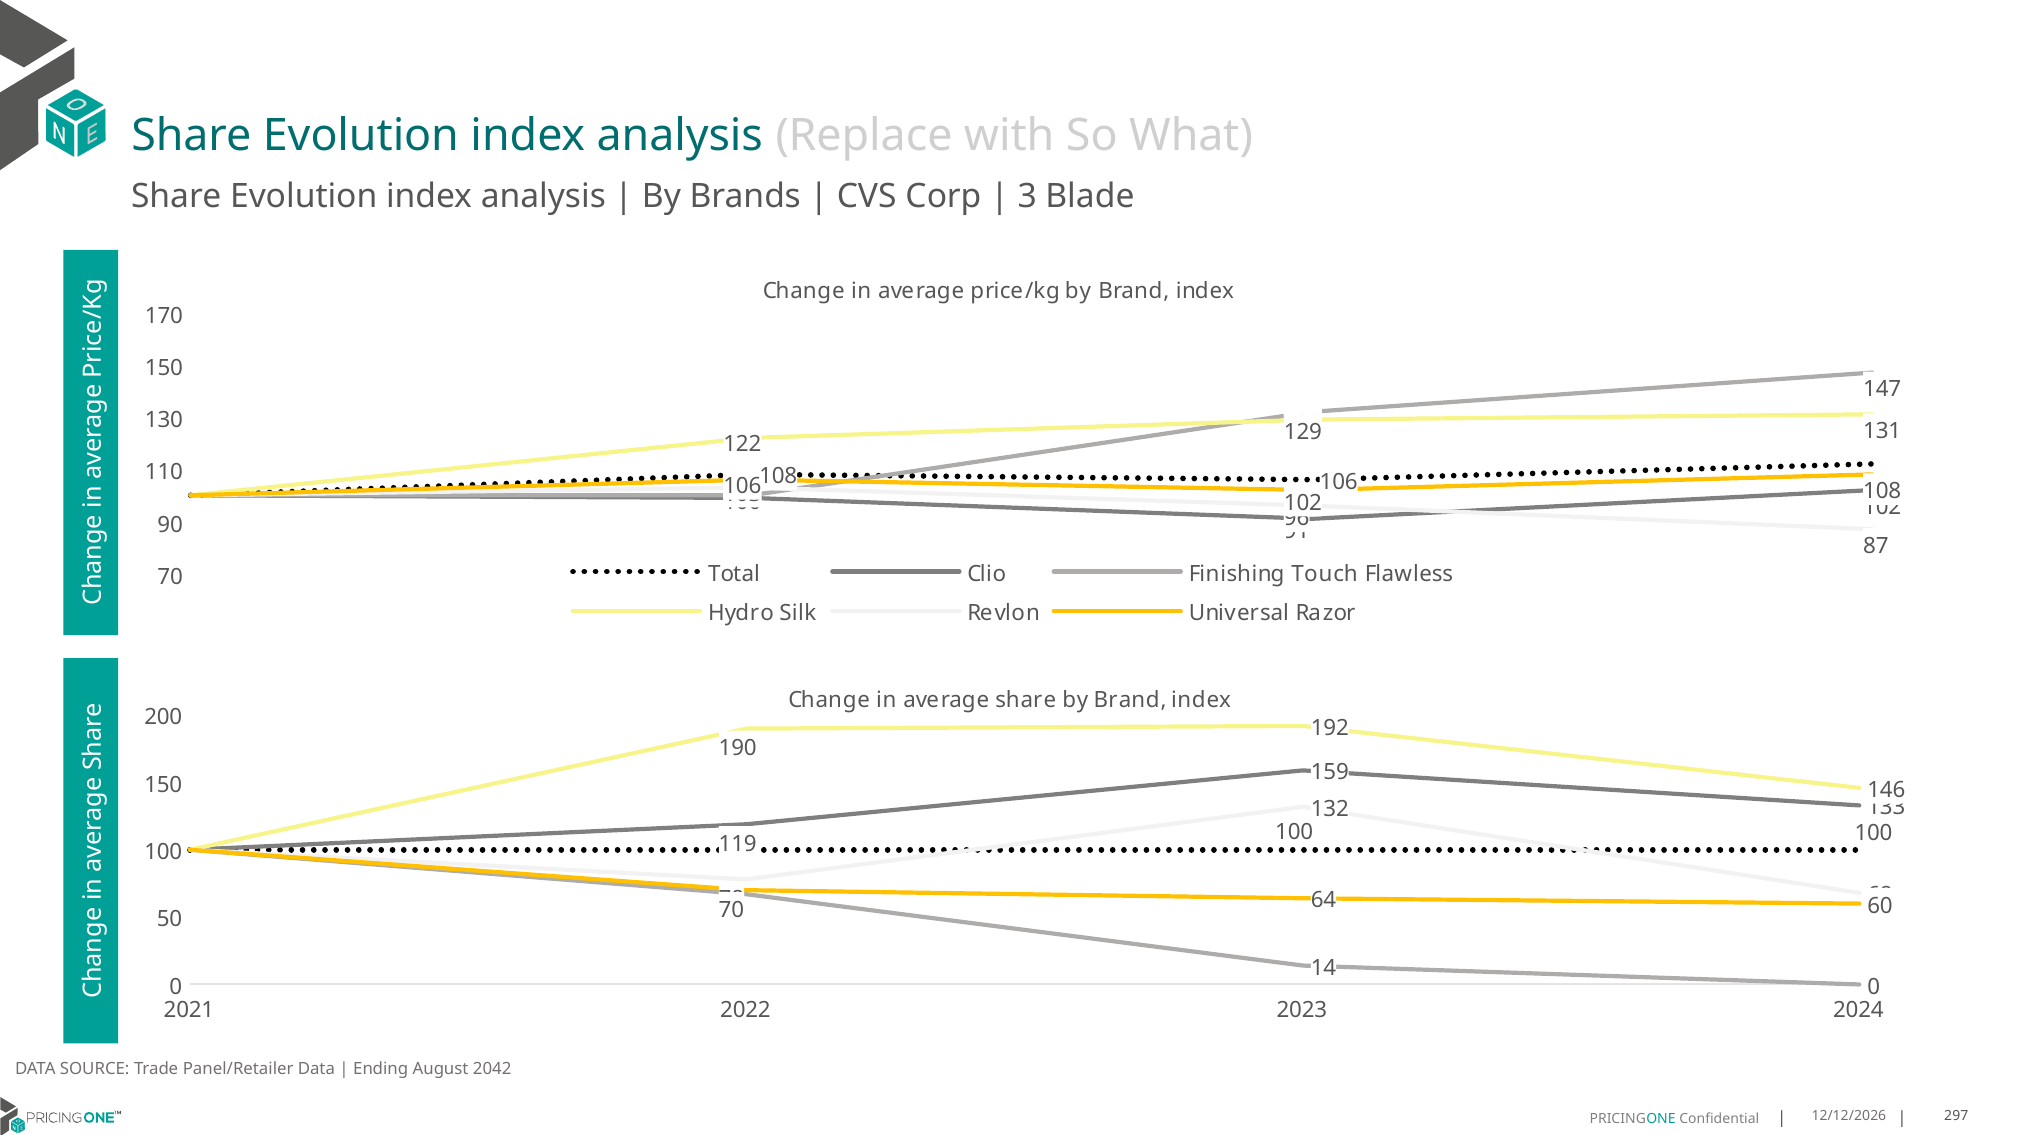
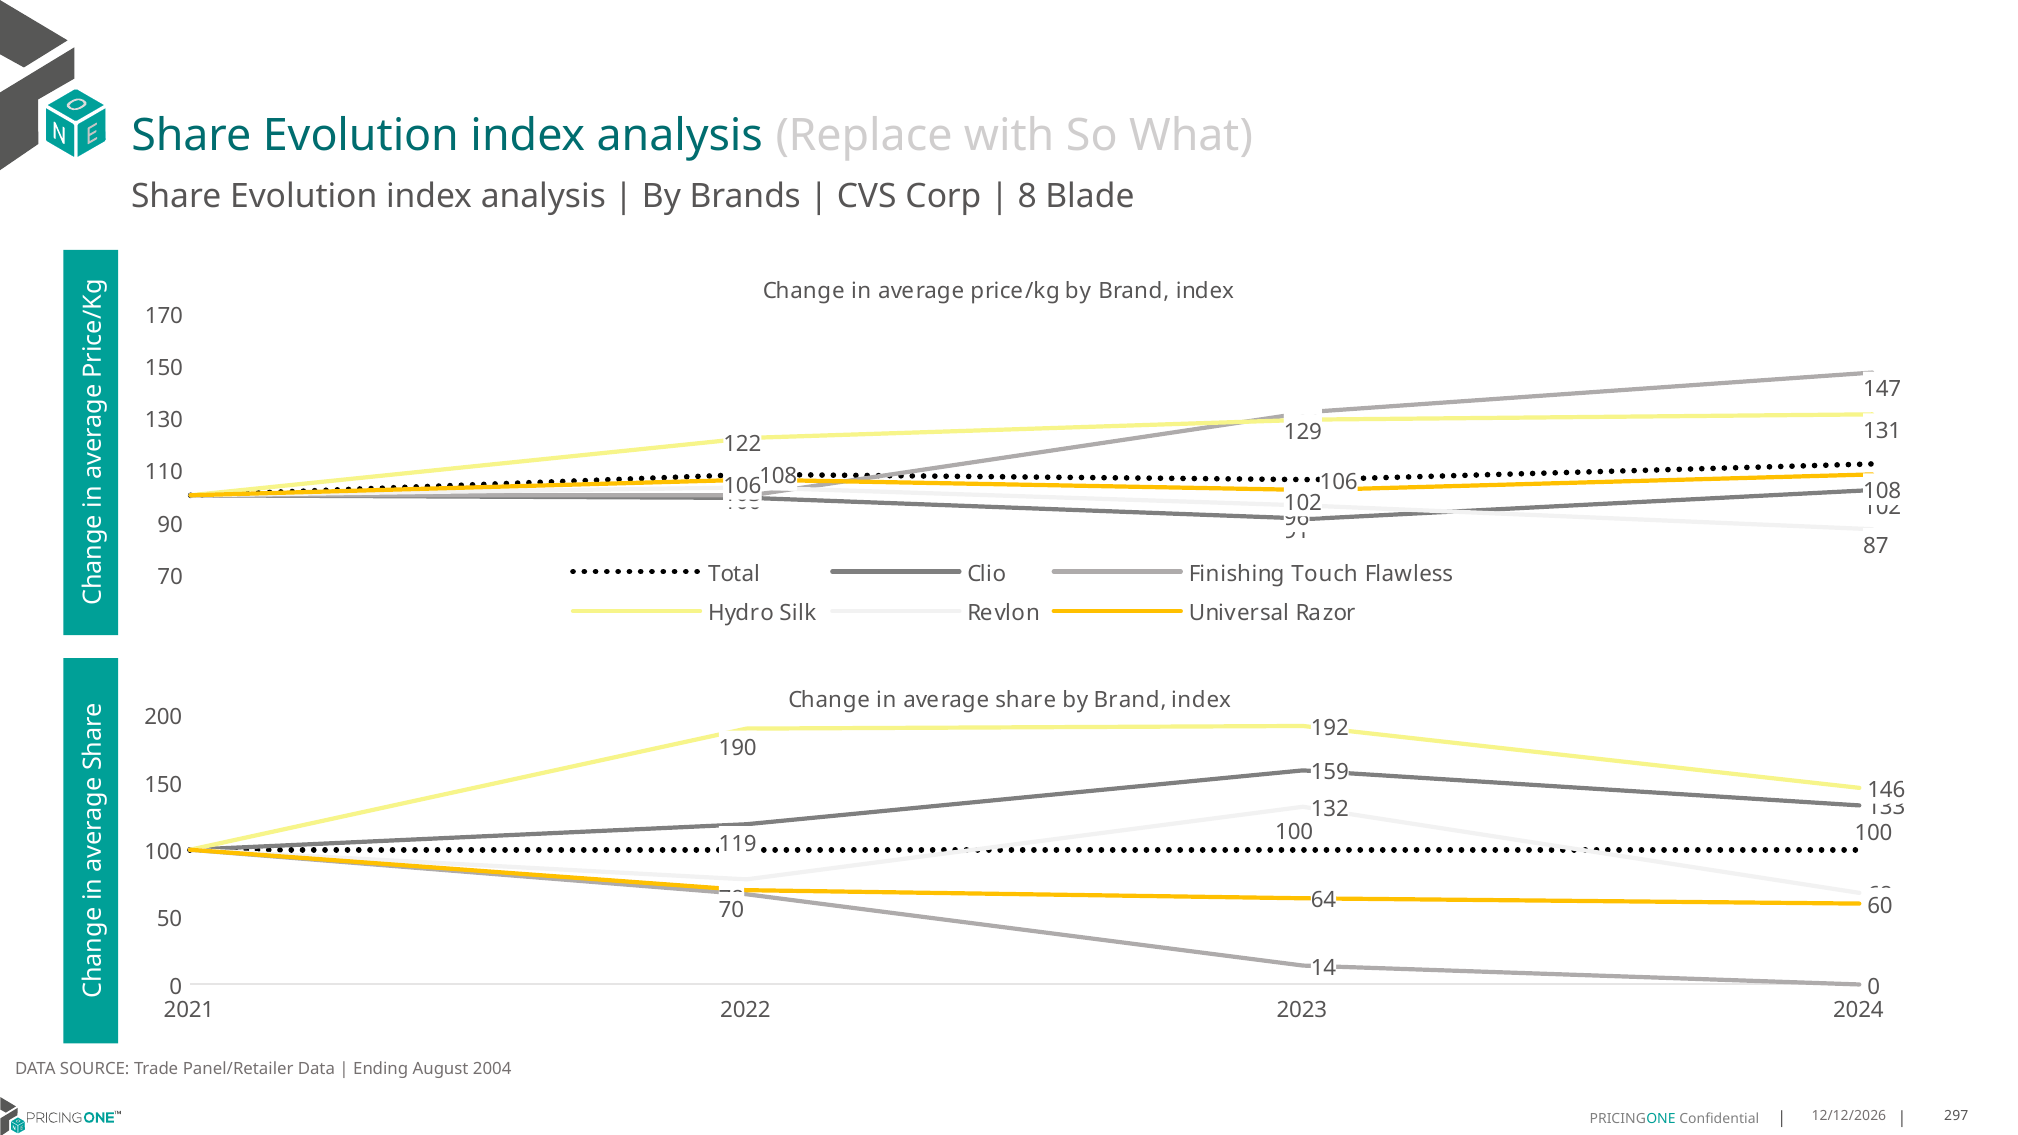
3: 3 -> 8 (1027, 197)
2042: 2042 -> 2004 (492, 1069)
